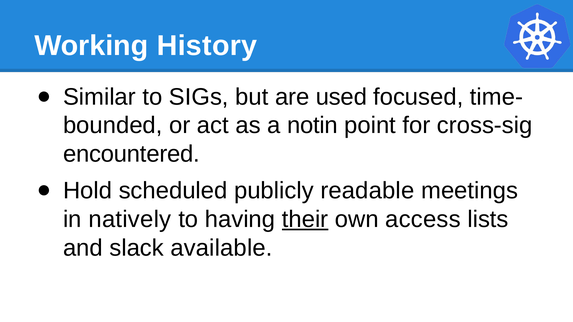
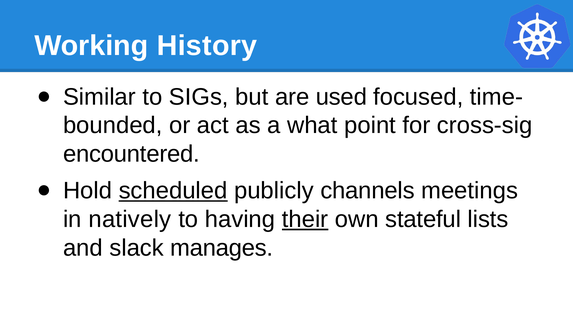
notin: notin -> what (312, 126)
scheduled underline: none -> present (173, 191)
readable: readable -> channels (368, 191)
access: access -> stateful (423, 219)
available: available -> manages (222, 248)
